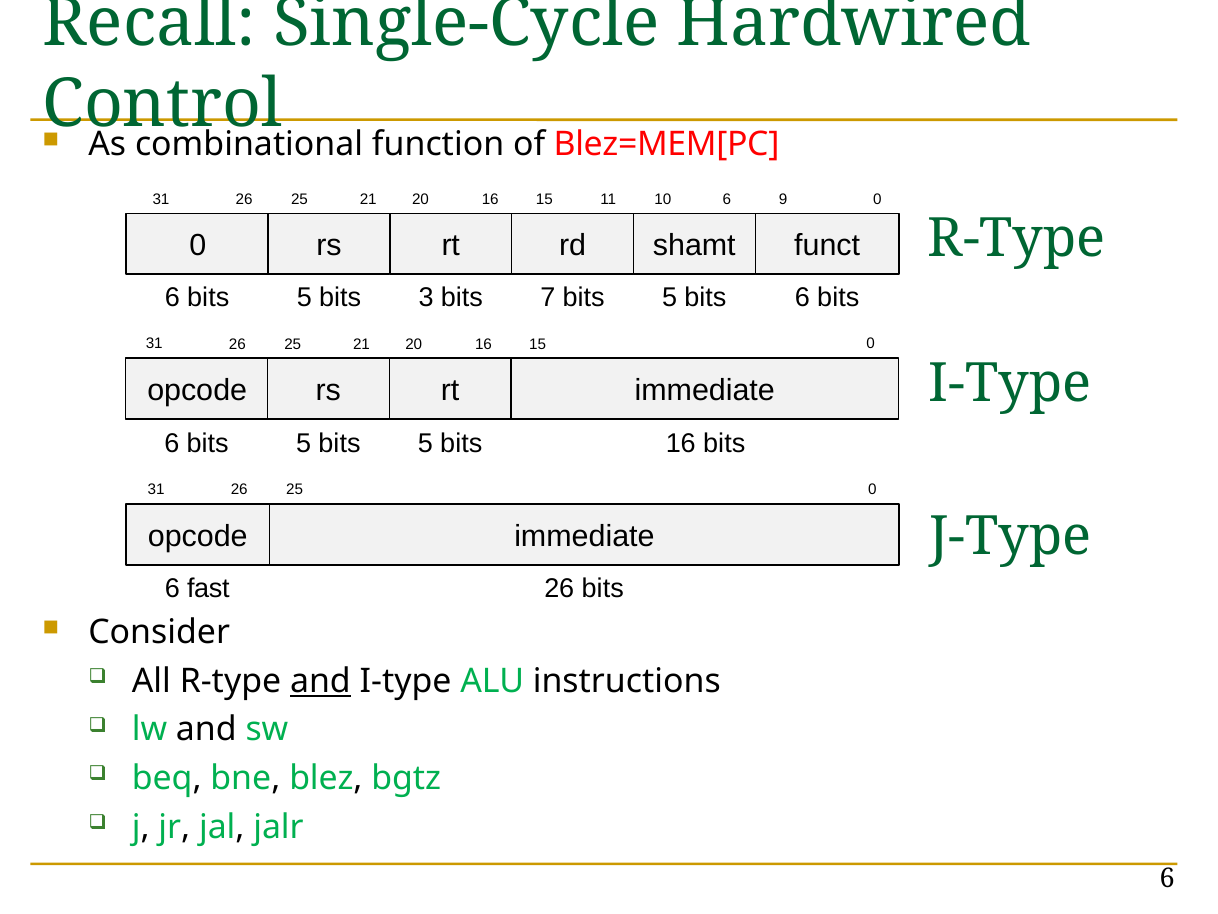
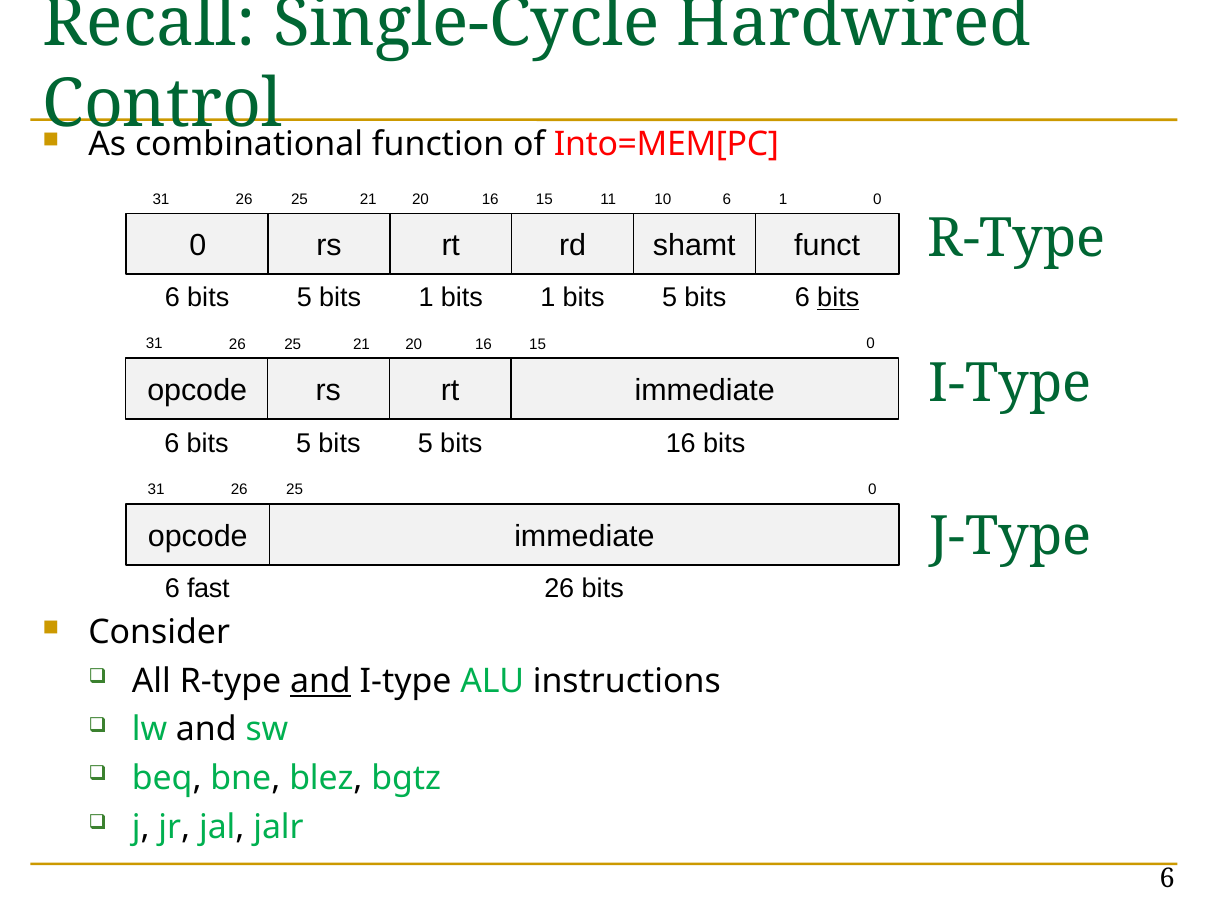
Blez=MEM[PC: Blez=MEM[PC -> Into=MEM[PC (667, 145)
6 9: 9 -> 1 (783, 199)
5 bits 3: 3 -> 1 (426, 298)
7: 7 -> 1 (548, 298)
bits underline: none -> present (838, 298)
